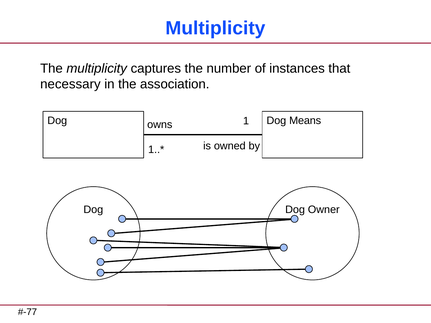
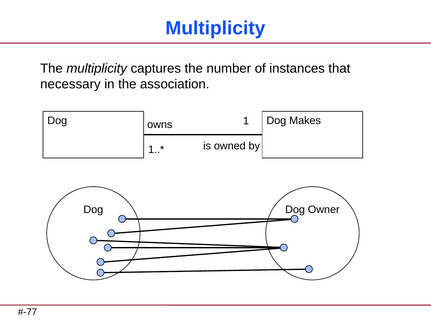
Means: Means -> Makes (305, 121)
